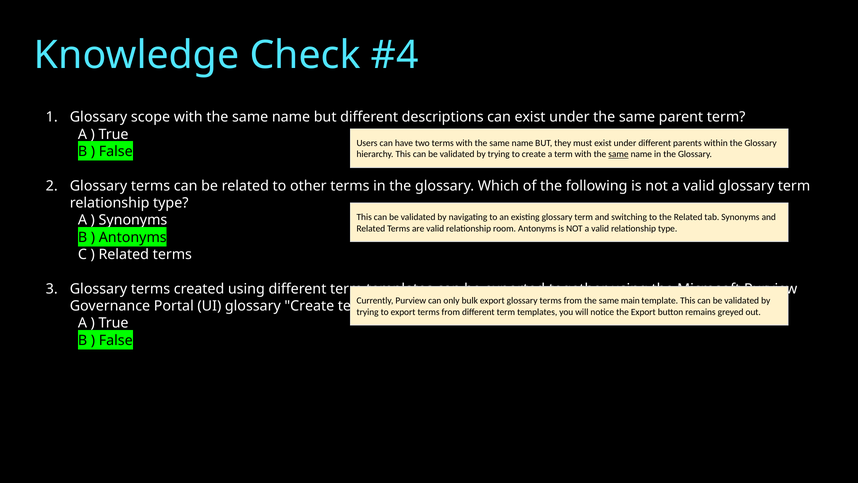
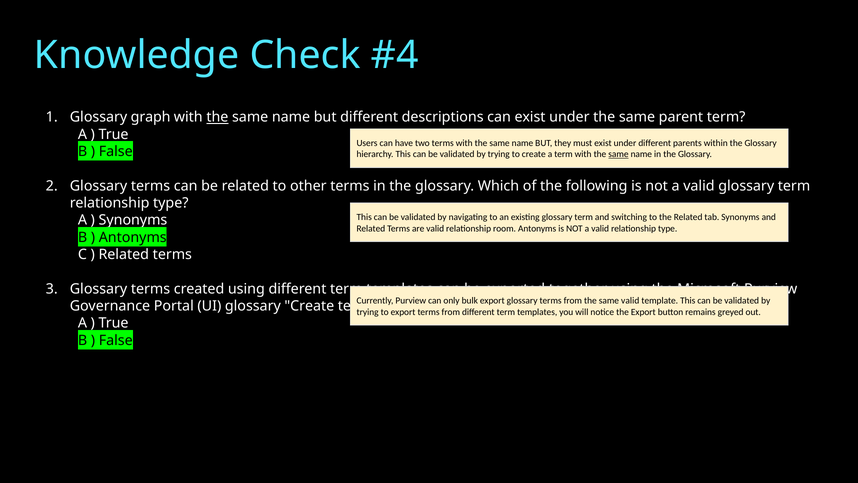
scope: scope -> graph (151, 117)
the underline: none -> present (217, 117)
same main: main -> valid (630, 300)
